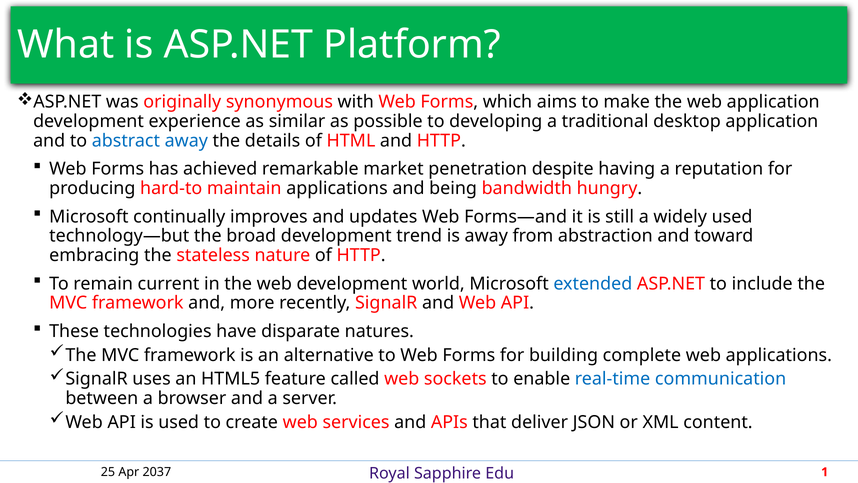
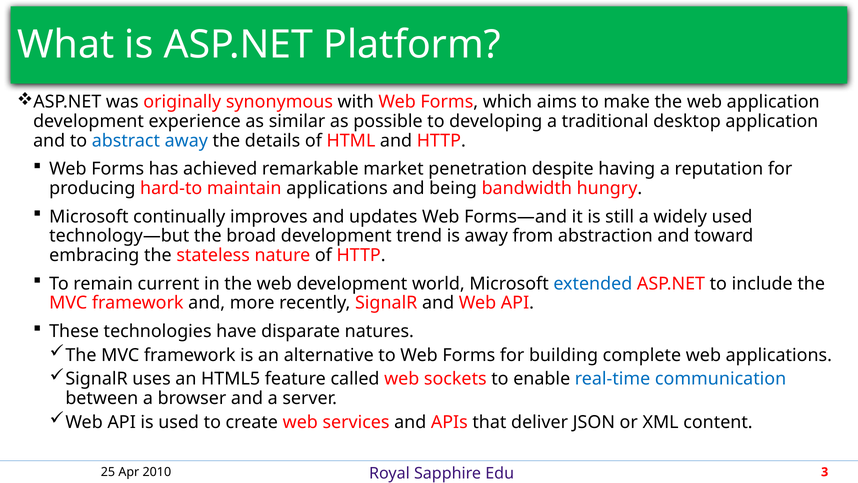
2037: 2037 -> 2010 (157, 472)
1: 1 -> 3 (825, 472)
